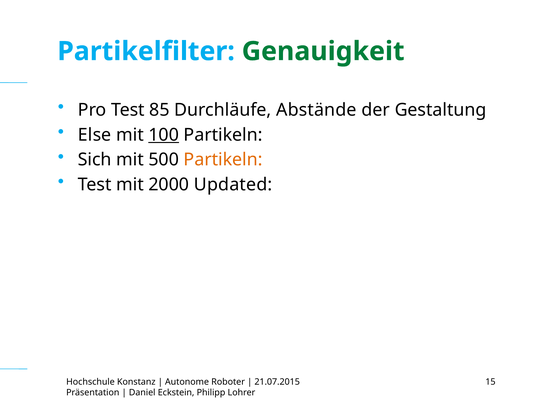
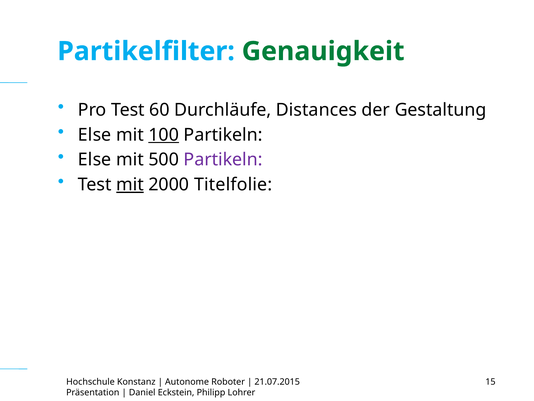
85: 85 -> 60 (159, 110)
Abstände: Abstände -> Distances (316, 110)
Sich: Sich -> Else (95, 160)
Partikeln colour: orange -> purple (223, 160)
mit underline: none -> present (130, 184)
Updated: Updated -> Titelfolie (233, 184)
